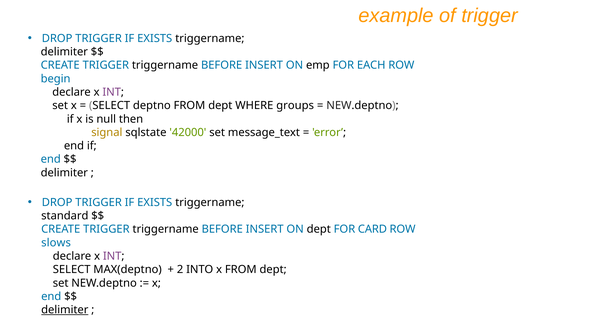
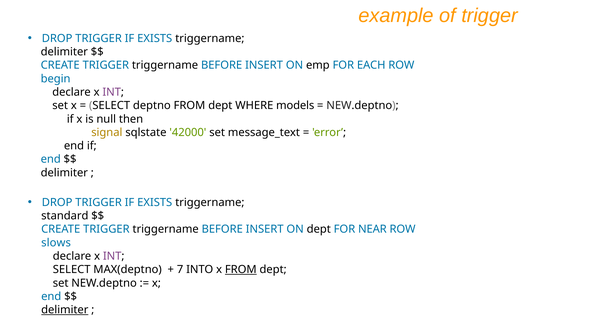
groups: groups -> models (295, 105)
CARD: CARD -> NEAR (372, 229)
2: 2 -> 7 (180, 269)
FROM underline: none -> present (241, 269)
